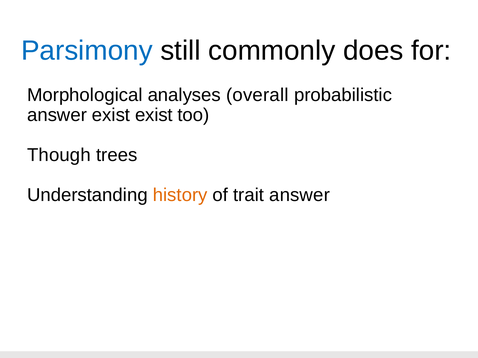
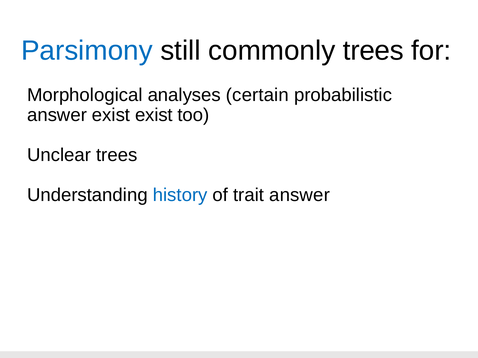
commonly does: does -> trees (373, 51)
overall: overall -> certain (257, 95)
Though: Though -> Unclear (59, 155)
history colour: orange -> blue (180, 195)
